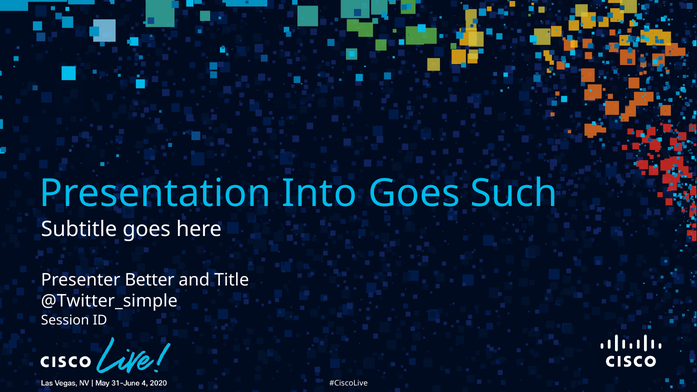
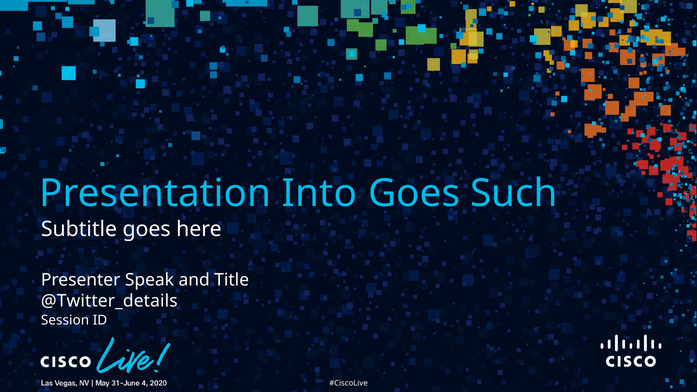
Better: Better -> Speak (149, 280)
@Twitter_simple: @Twitter_simple -> @Twitter_details (109, 301)
